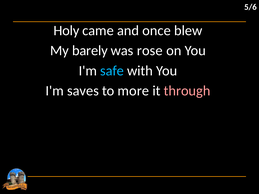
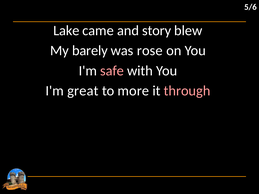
Holy: Holy -> Lake (66, 31)
once: once -> story (157, 31)
safe colour: light blue -> pink (112, 71)
saves: saves -> great (83, 91)
